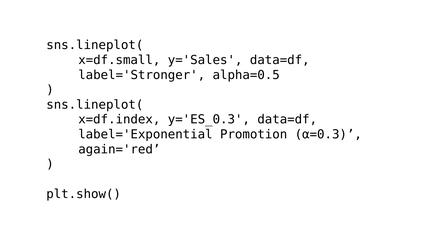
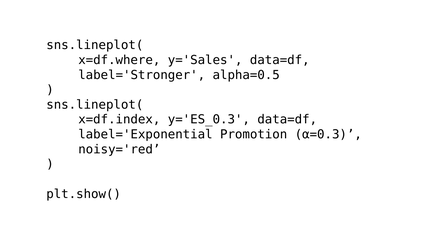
x=df.small: x=df.small -> x=df.where (119, 60)
again='red: again='red -> noisy='red (119, 150)
